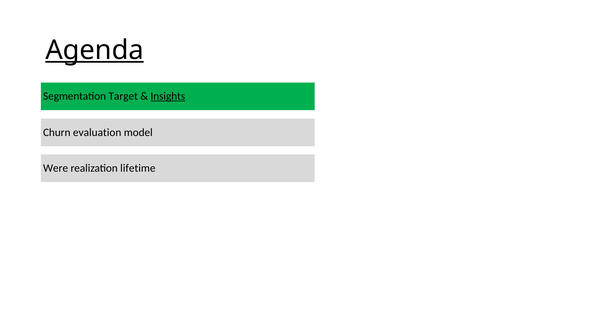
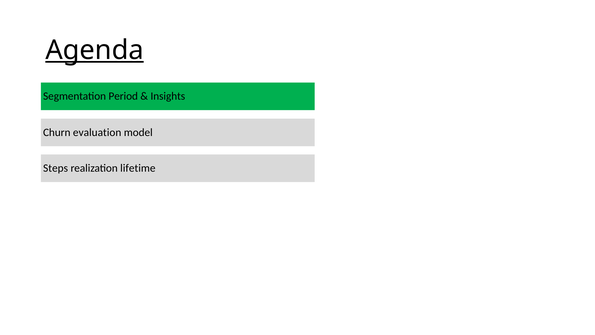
Target: Target -> Period (123, 96)
Insights underline: present -> none (168, 96)
Were: Were -> Steps (56, 168)
